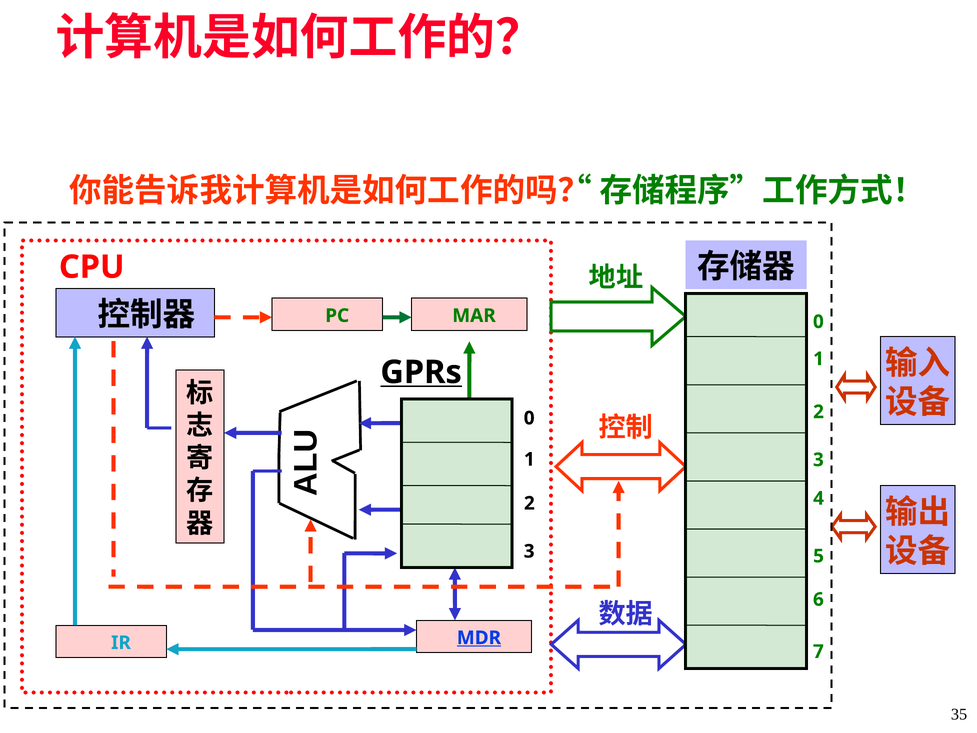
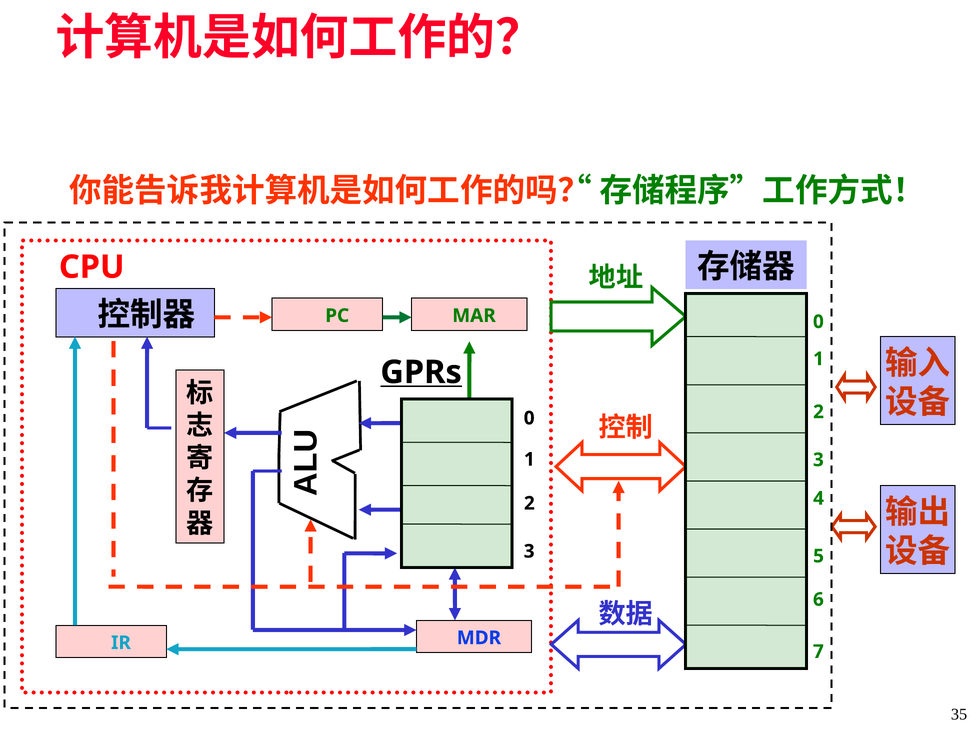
MDR underline: present -> none (479, 638)
